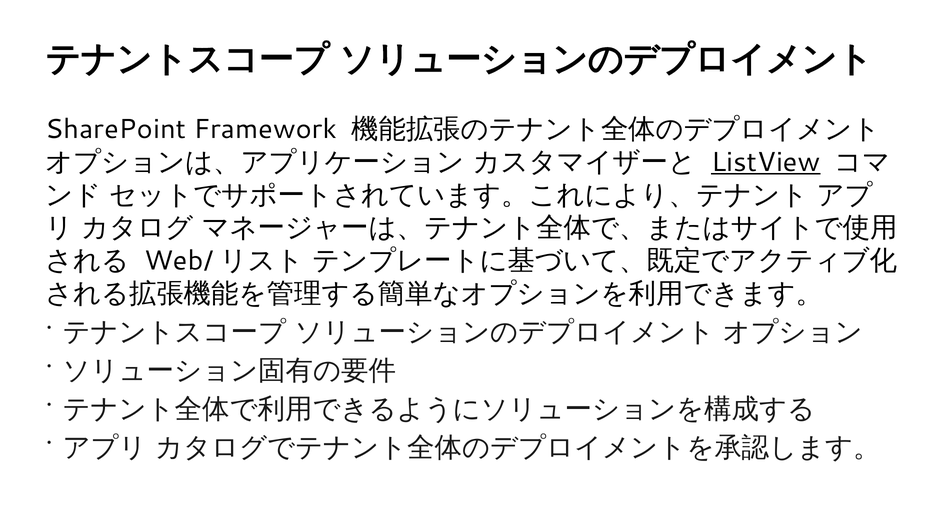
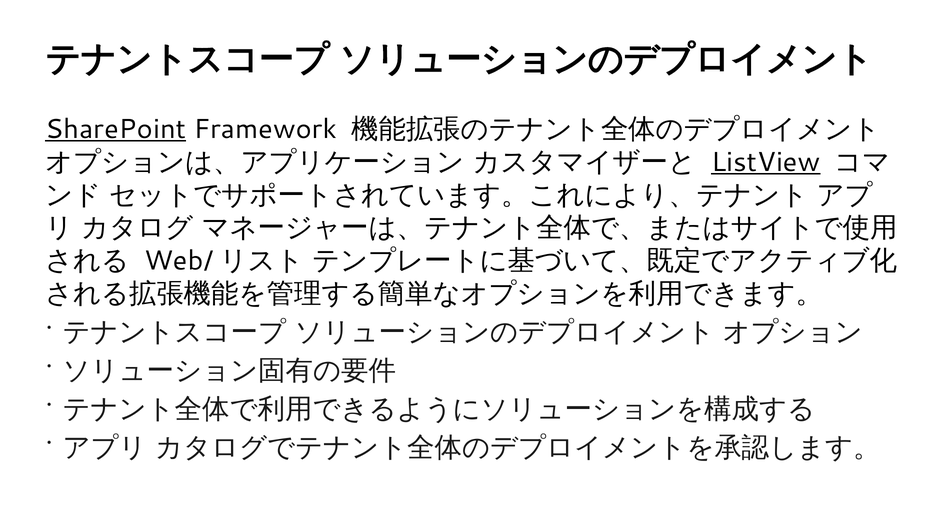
SharePoint underline: none -> present (116, 129)
